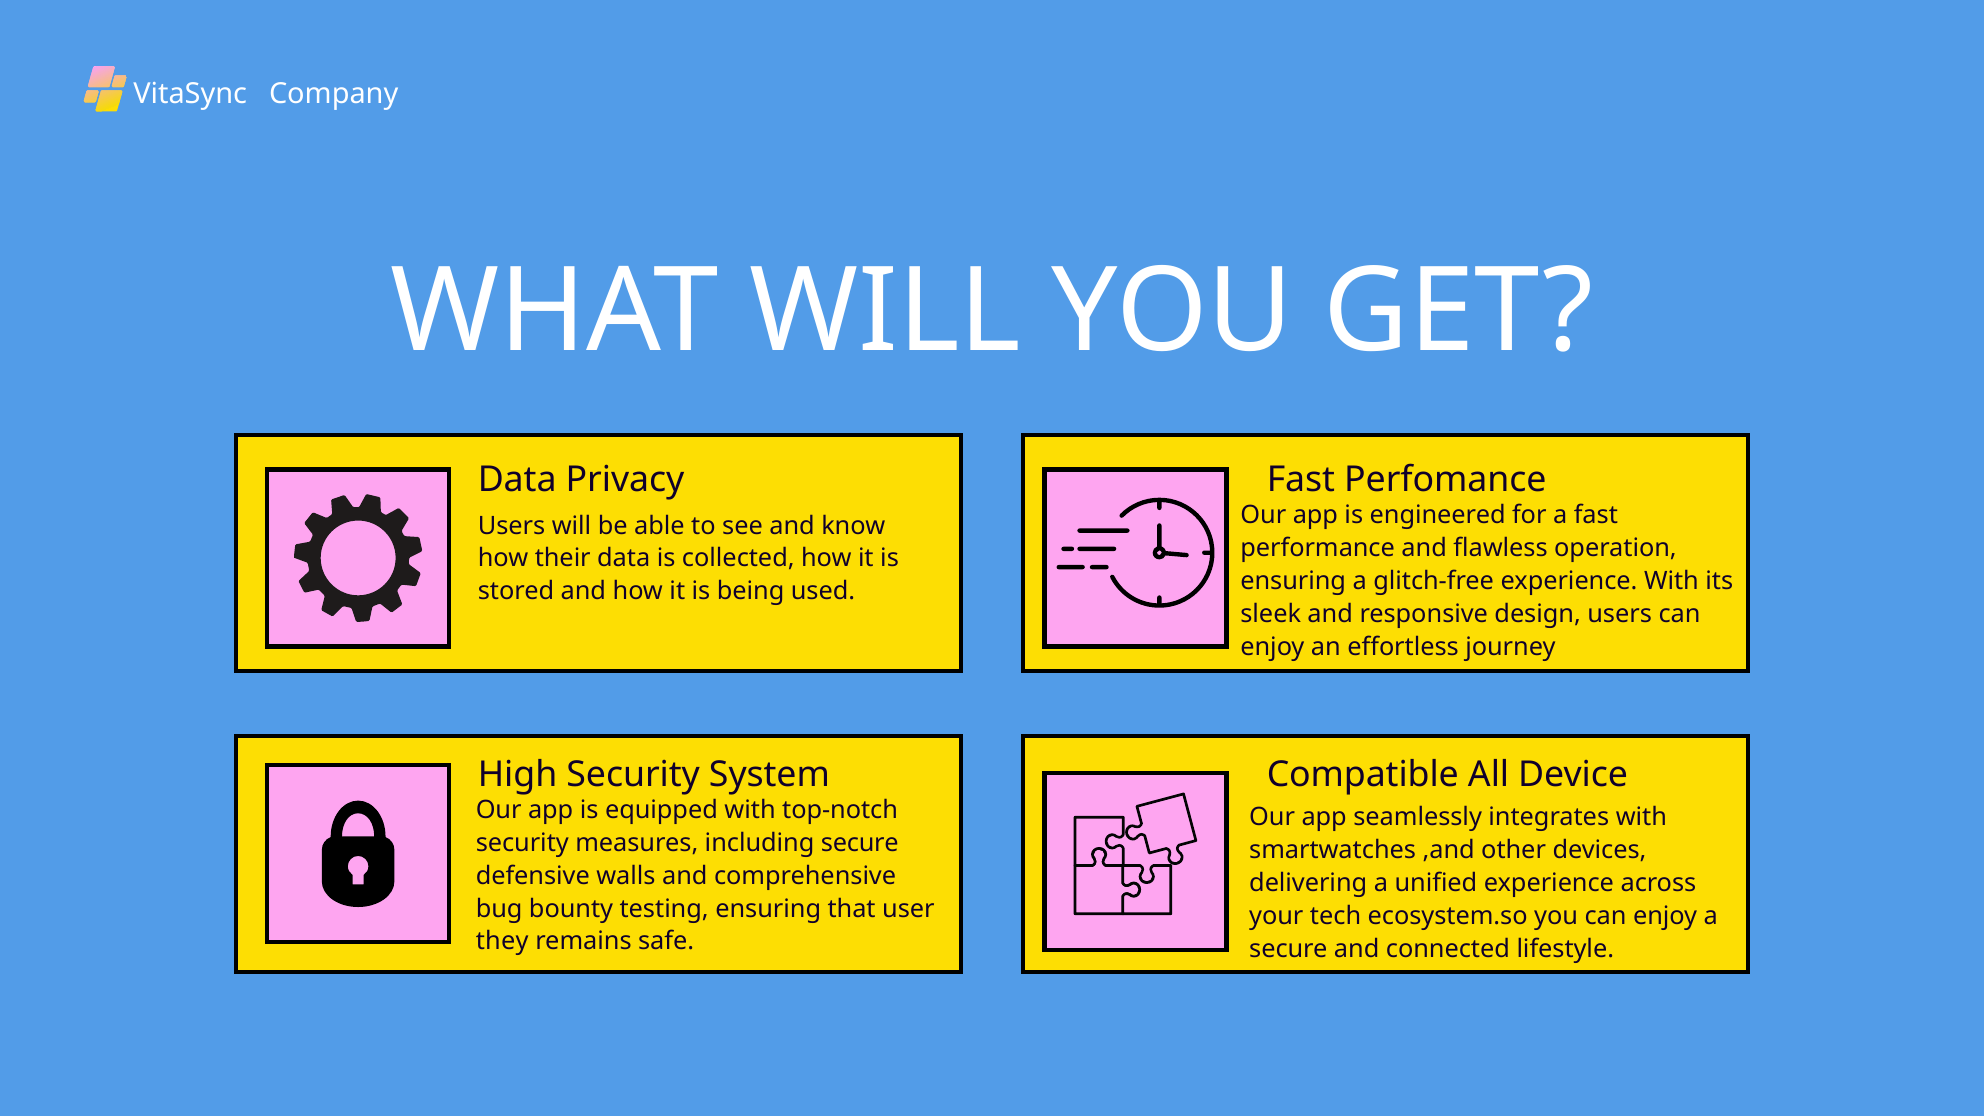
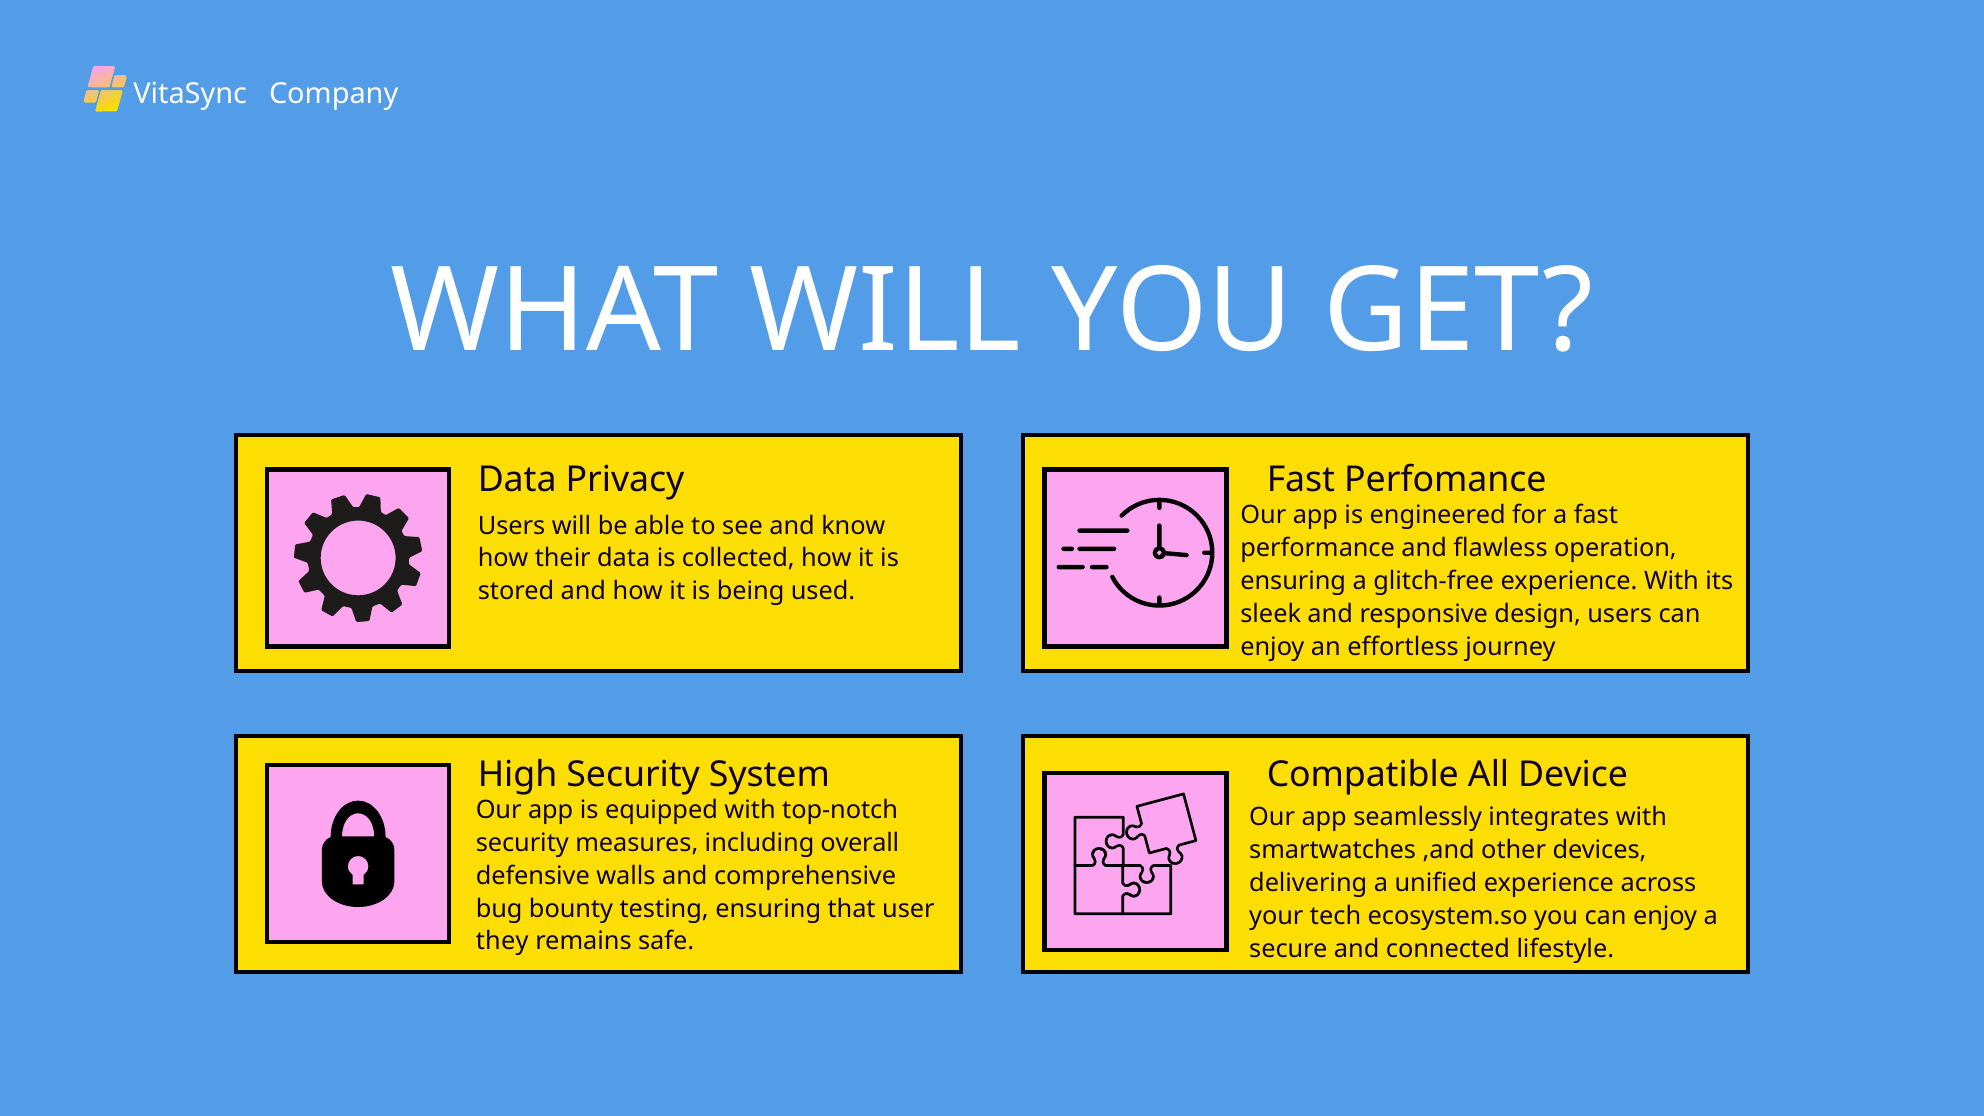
including secure: secure -> overall (860, 843)
